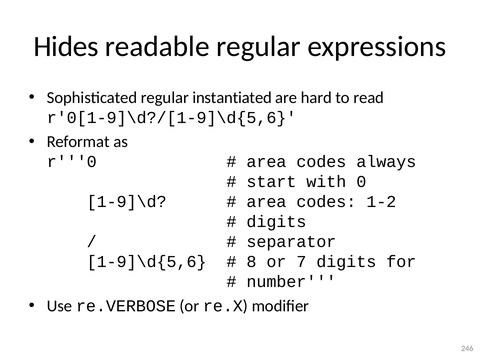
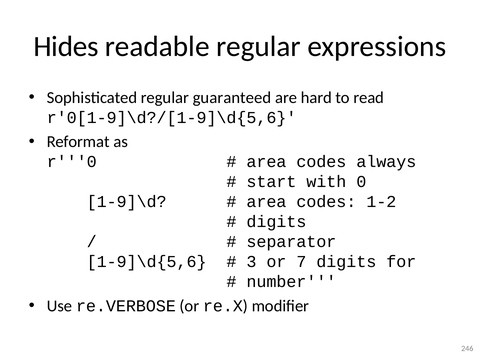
instantiated: instantiated -> guaranteed (232, 98)
8: 8 -> 3 (251, 262)
